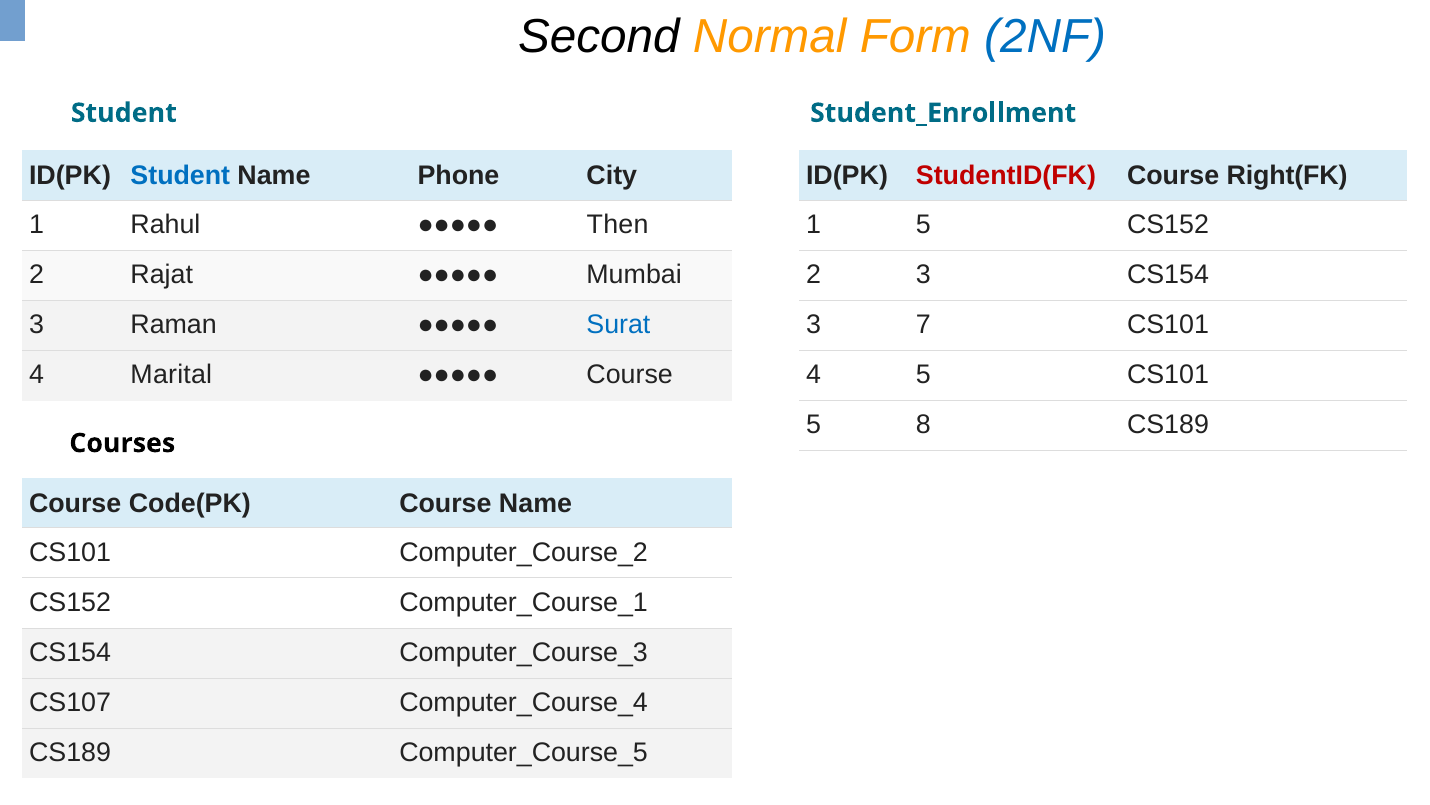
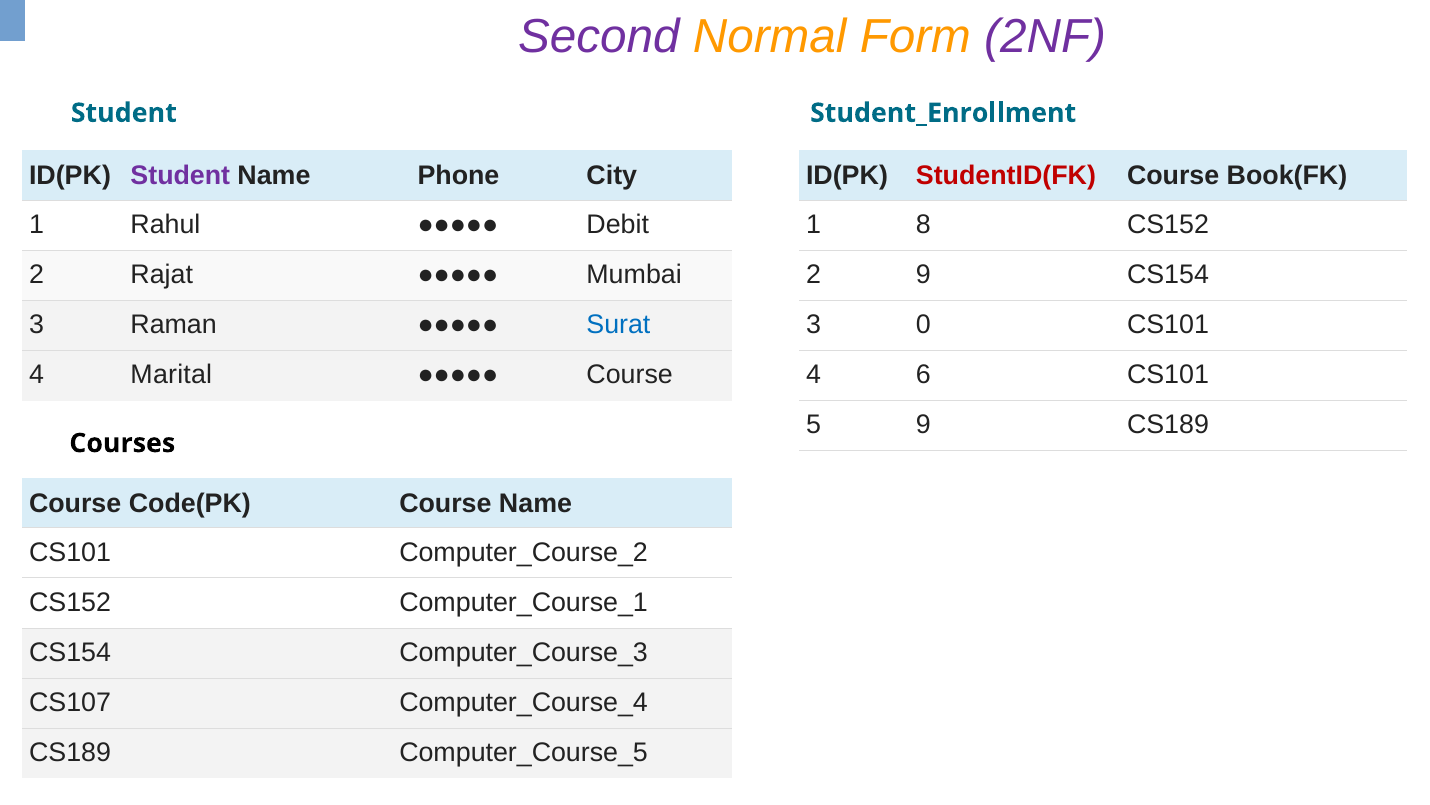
Second colour: black -> purple (599, 37)
2NF colour: blue -> purple (1045, 37)
Student colour: blue -> purple (180, 176)
Right(FK: Right(FK -> Book(FK (1287, 176)
Then: Then -> Debit (618, 225)
1 5: 5 -> 8 (923, 225)
2 3: 3 -> 9 (923, 275)
7: 7 -> 0 (923, 325)
4 5: 5 -> 6 (923, 375)
5 8: 8 -> 9 (923, 425)
